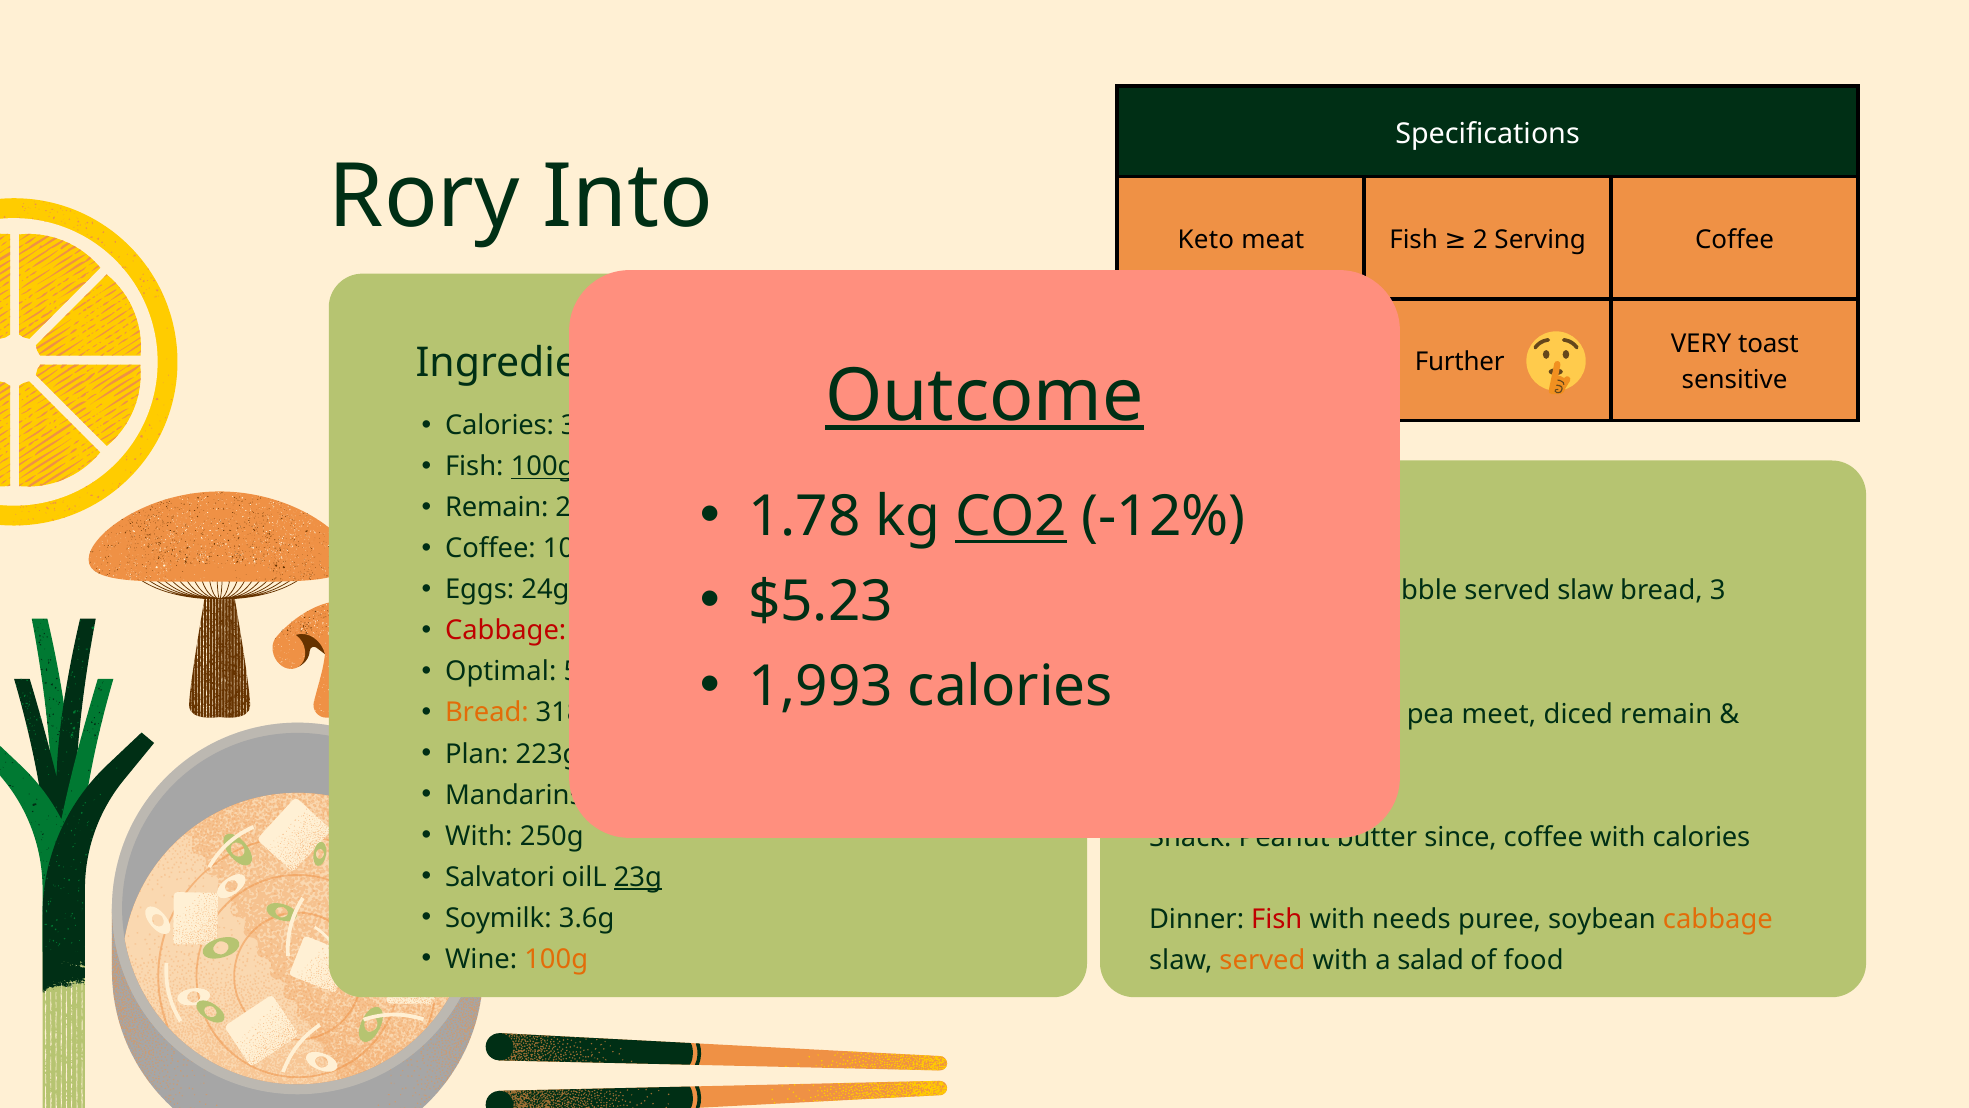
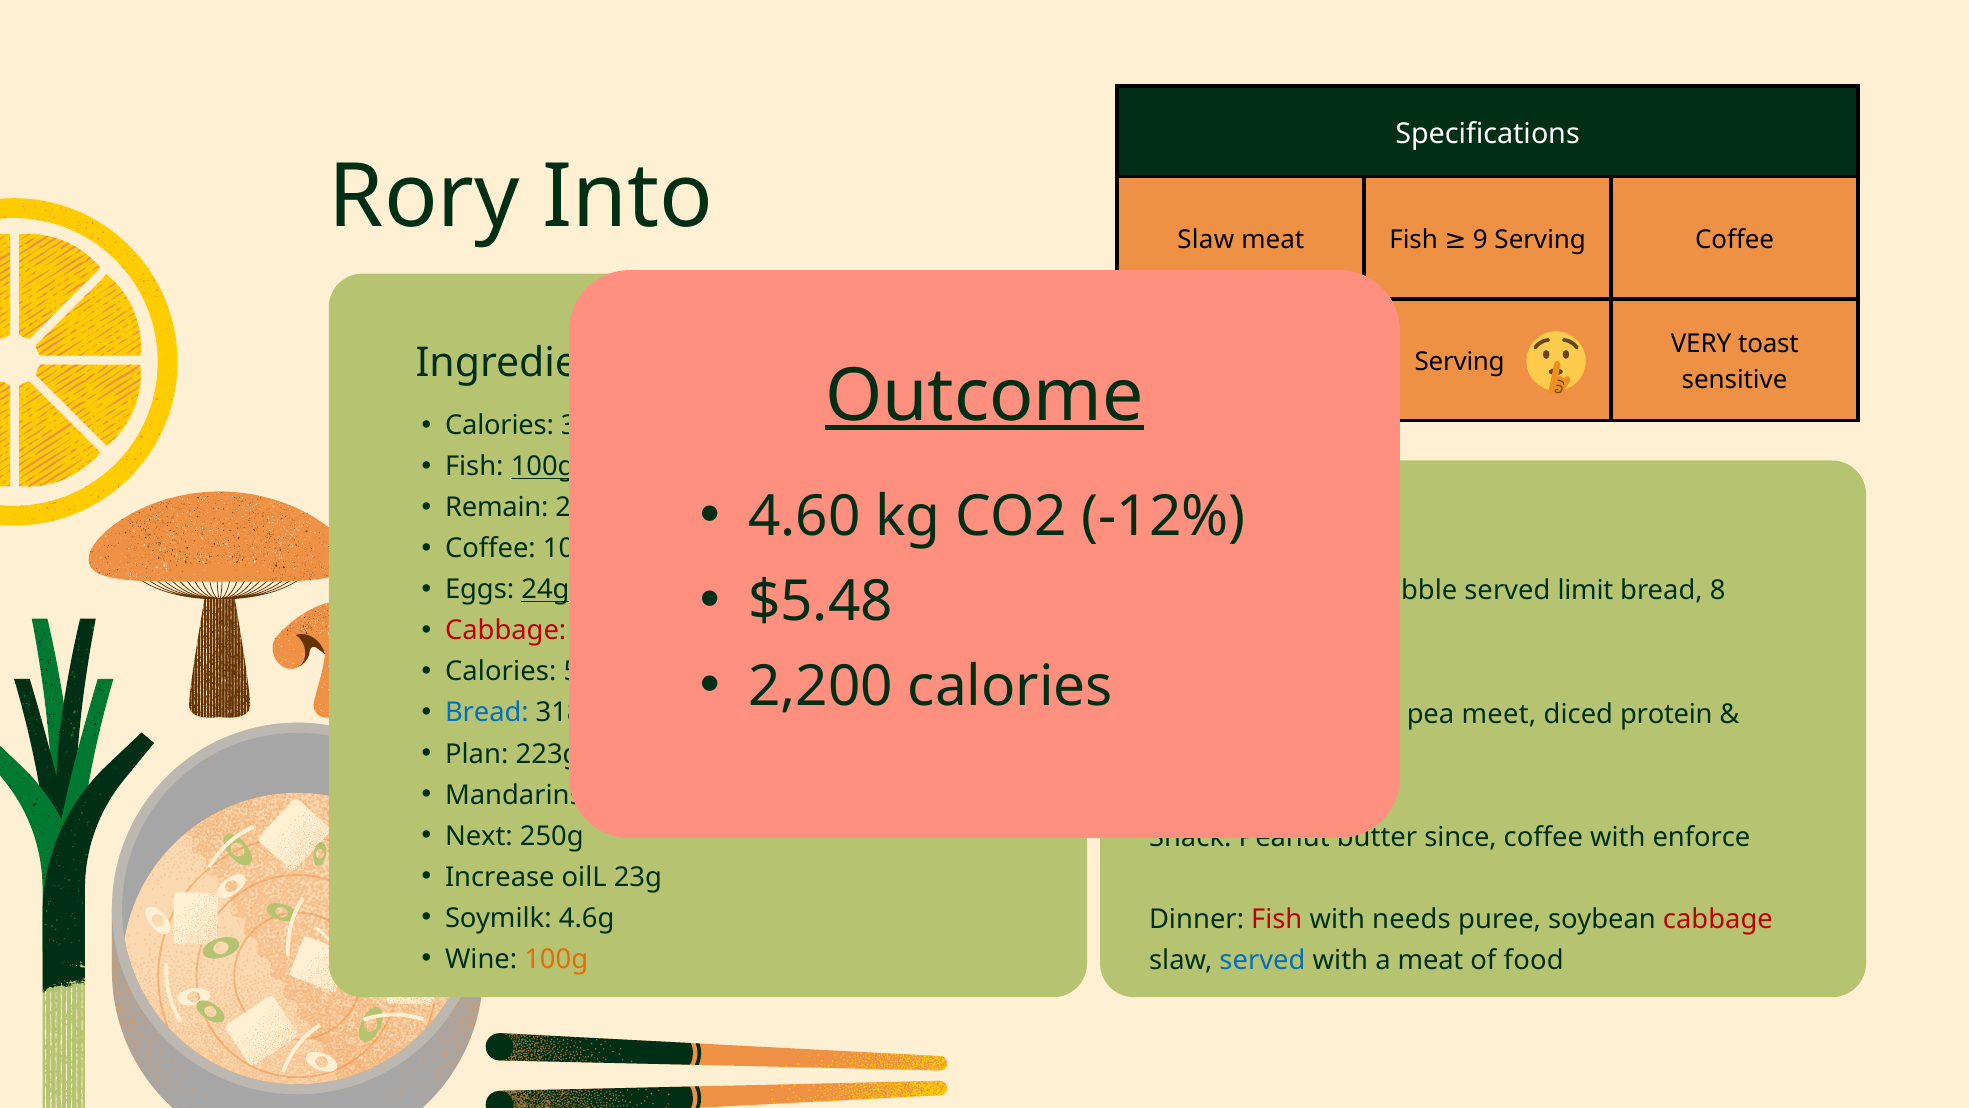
Keto: Keto -> Slaw (1206, 240)
2: 2 -> 9 (1480, 240)
Further: Further -> Serving (1460, 362)
1.78: 1.78 -> 4.60 (804, 517)
CO2 underline: present -> none (1011, 517)
$5.23: $5.23 -> $5.48 (821, 602)
24g underline: none -> present (546, 590)
served slaw: slaw -> limit (1585, 590)
3: 3 -> 8 (1718, 590)
Optimal: Optimal -> Calories (501, 672)
1,993: 1,993 -> 2,200 (821, 687)
Bread colour: orange -> blue (487, 713)
diced remain: remain -> protein (1666, 714)
With: With -> Next (479, 836)
with calories: calories -> enforce (1701, 837)
Salvatori: Salvatori -> Increase (500, 877)
23g underline: present -> none (638, 877)
3.6g: 3.6g -> 4.6g (587, 918)
cabbage colour: orange -> red (1718, 919)
served colour: orange -> blue (1262, 960)
a salad: salad -> meat (1431, 960)
